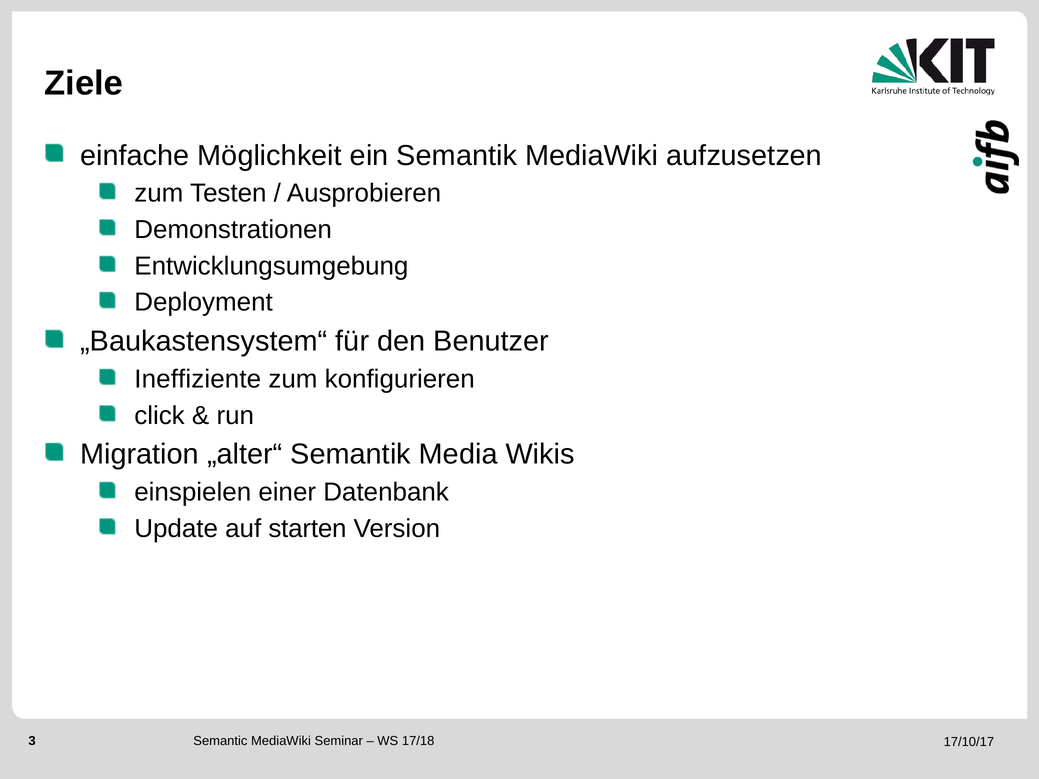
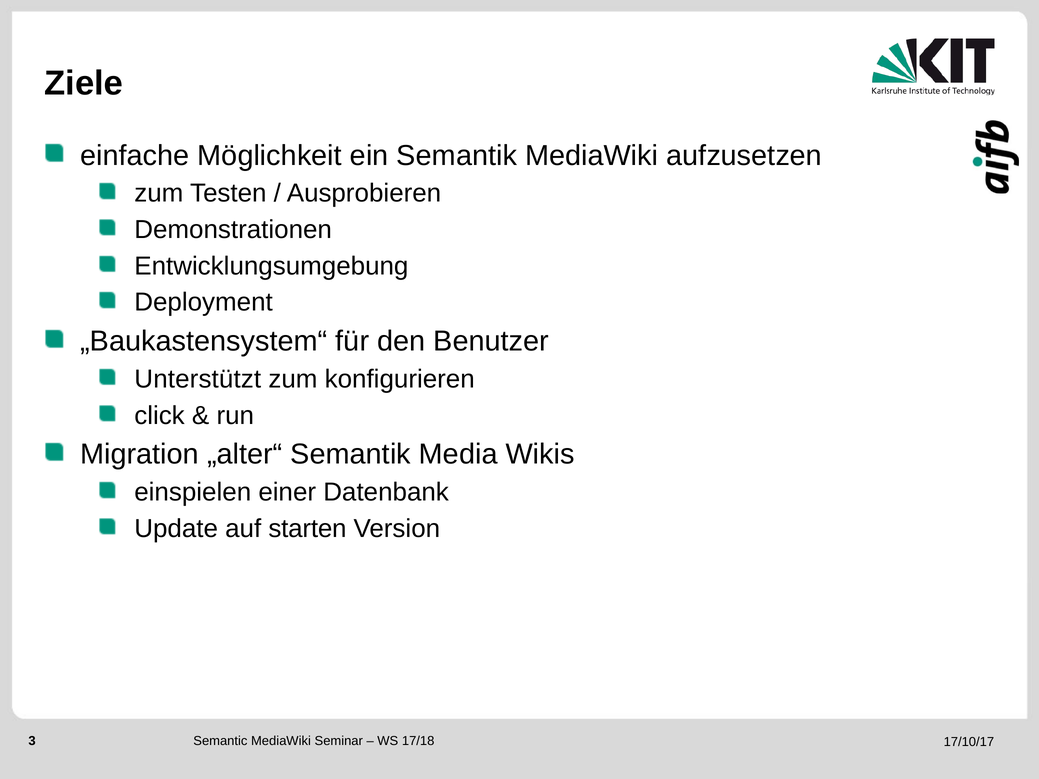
Ineffiziente: Ineffiziente -> Unterstützt (198, 379)
